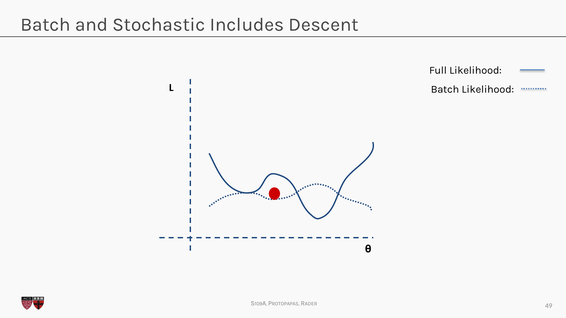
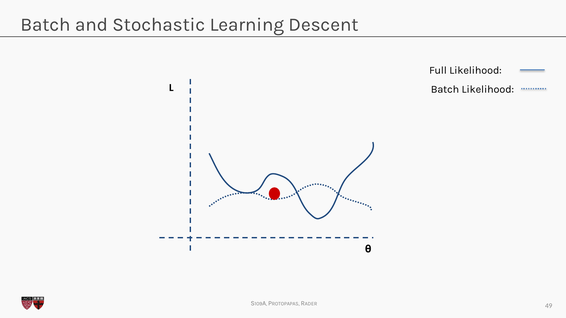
Includes: Includes -> Learning (247, 25)
